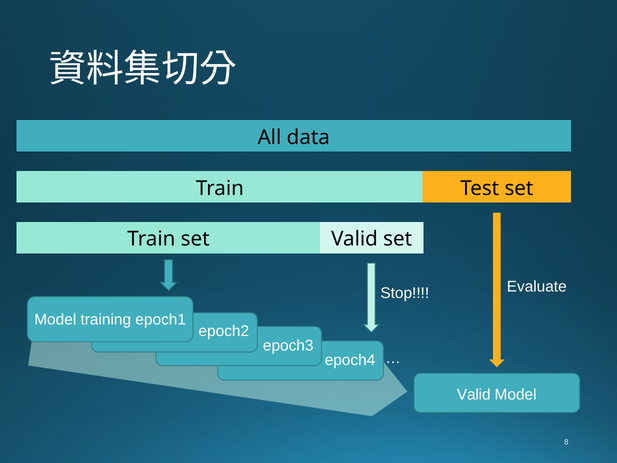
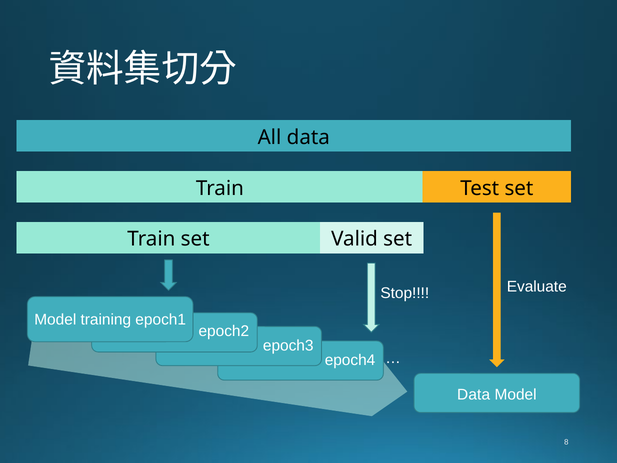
Valid: Valid -> Data (474, 395)
